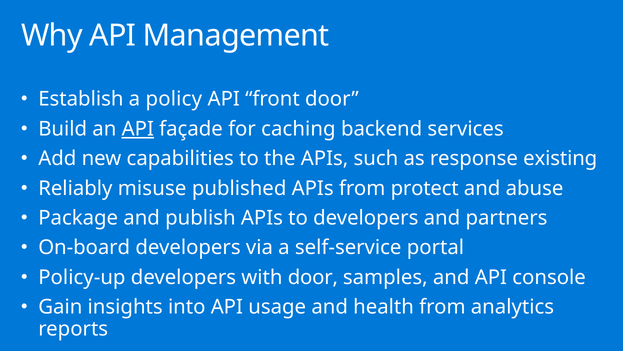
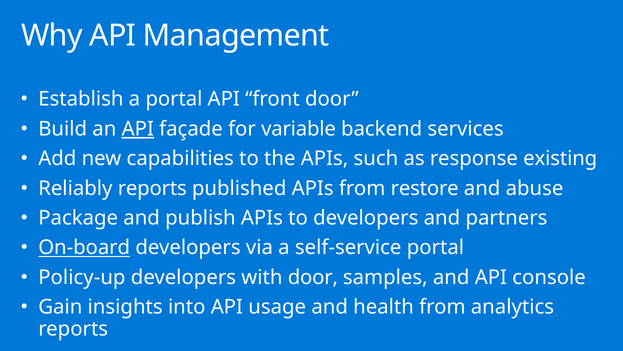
a policy: policy -> portal (174, 99)
caching: caching -> variable (299, 129)
Reliably misuse: misuse -> reports (152, 188)
protect: protect -> restore (425, 188)
On-board underline: none -> present (84, 247)
